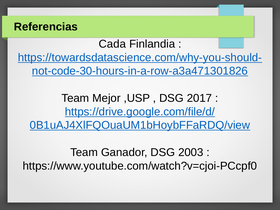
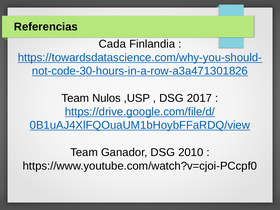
Mejor: Mejor -> Nulos (107, 98)
2003: 2003 -> 2010 (191, 152)
